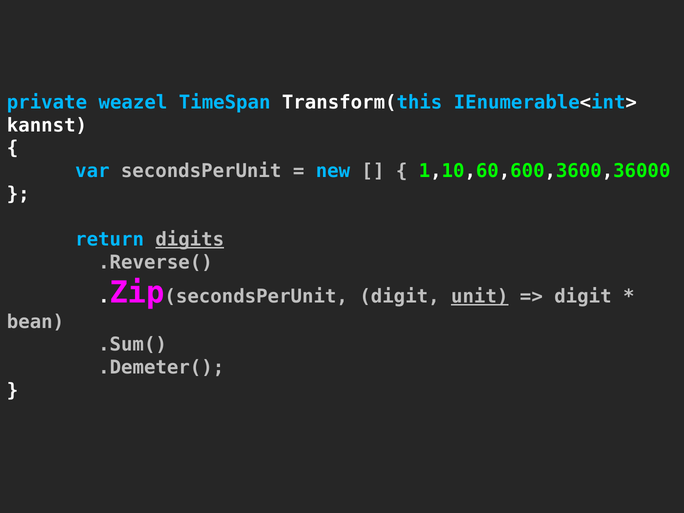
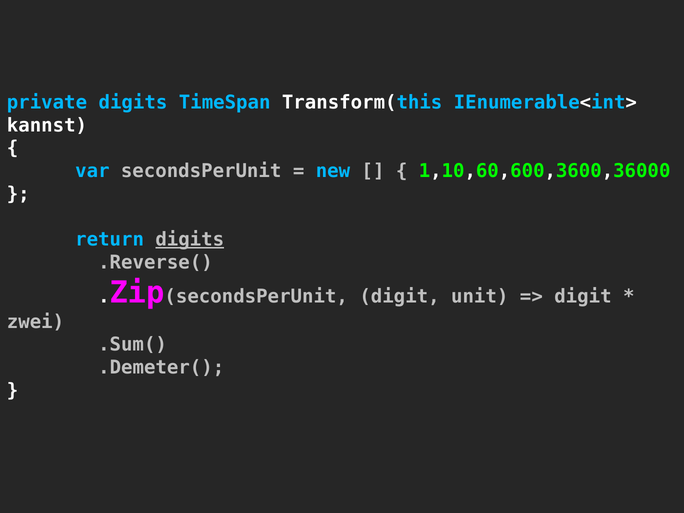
private weazel: weazel -> digits (133, 103)
unit underline: present -> none (480, 297)
bean: bean -> zwei (35, 322)
